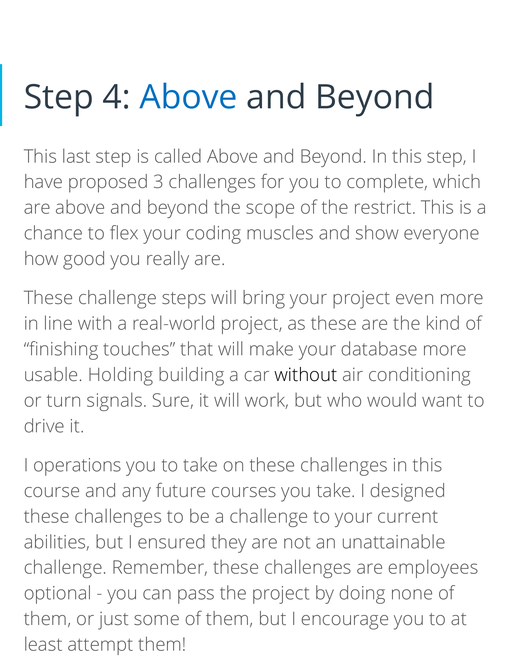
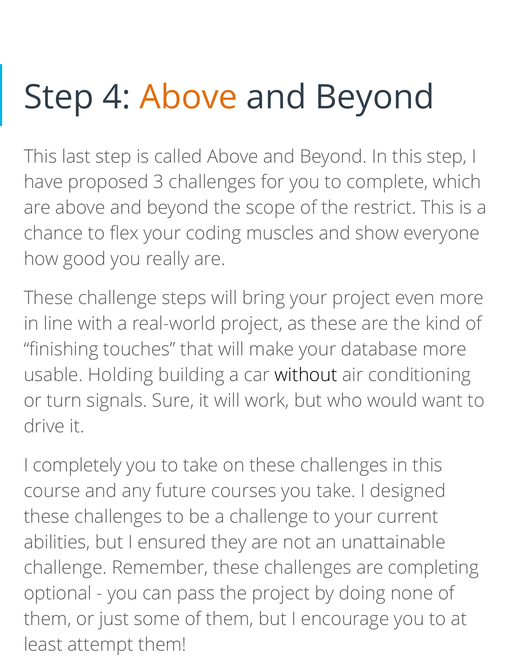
Above colour: blue -> orange (188, 97)
operations: operations -> completely (77, 465)
employees: employees -> completing (433, 568)
